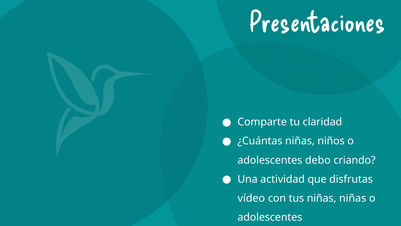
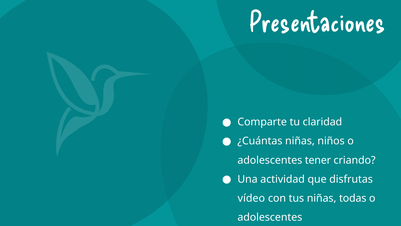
debo: debo -> tener (318, 160)
niñas niñas: niñas -> todas (353, 198)
